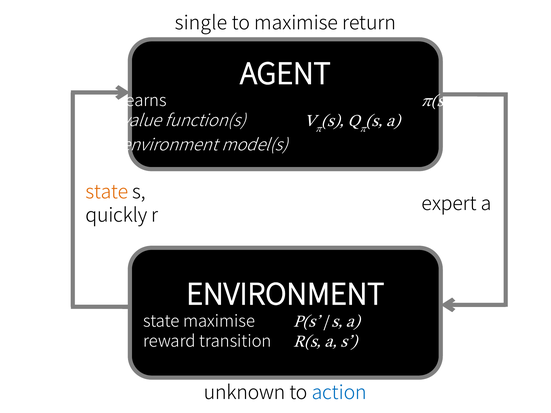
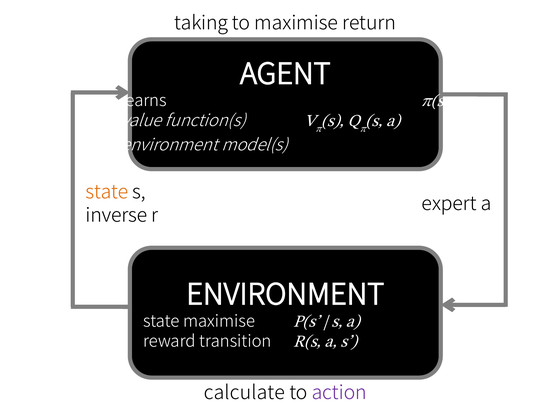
single: single -> taking (201, 23)
quickly: quickly -> inverse (116, 216)
unknown: unknown -> calculate (244, 393)
action colour: blue -> purple (339, 393)
